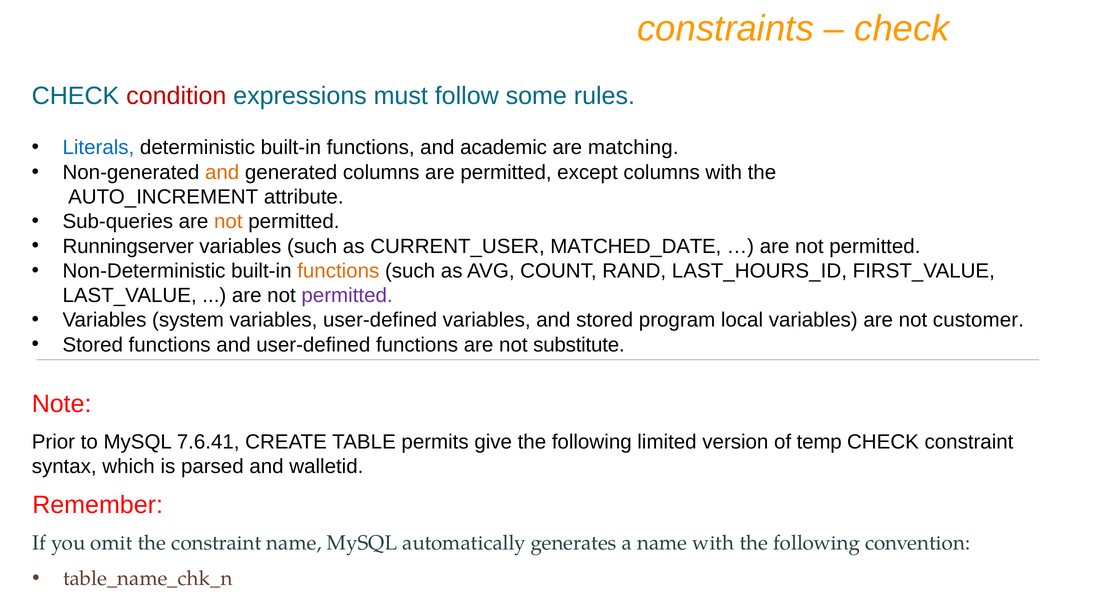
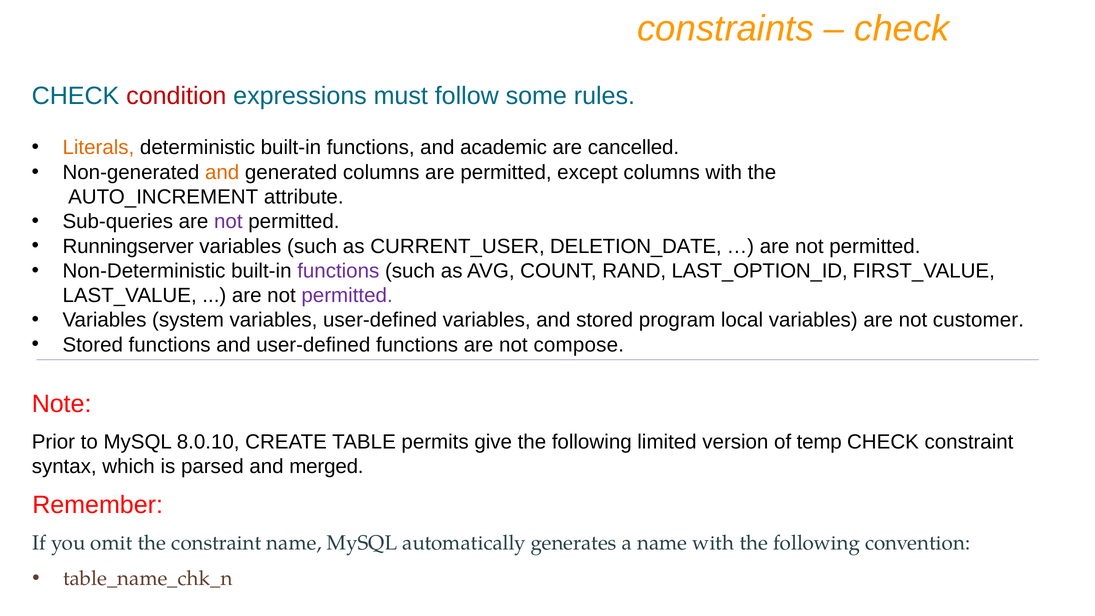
Literals colour: blue -> orange (98, 148)
matching: matching -> cancelled (633, 148)
not colour: orange -> purple (228, 222)
MATCHED_DATE: MATCHED_DATE -> DELETION_DATE (636, 246)
functions colour: orange -> purple (338, 271)
LAST_HOURS_ID: LAST_HOURS_ID -> LAST_OPTION_ID (760, 271)
substitute: substitute -> compose (579, 345)
7.6.41: 7.6.41 -> 8.0.10 (208, 442)
walletid: walletid -> merged (326, 467)
